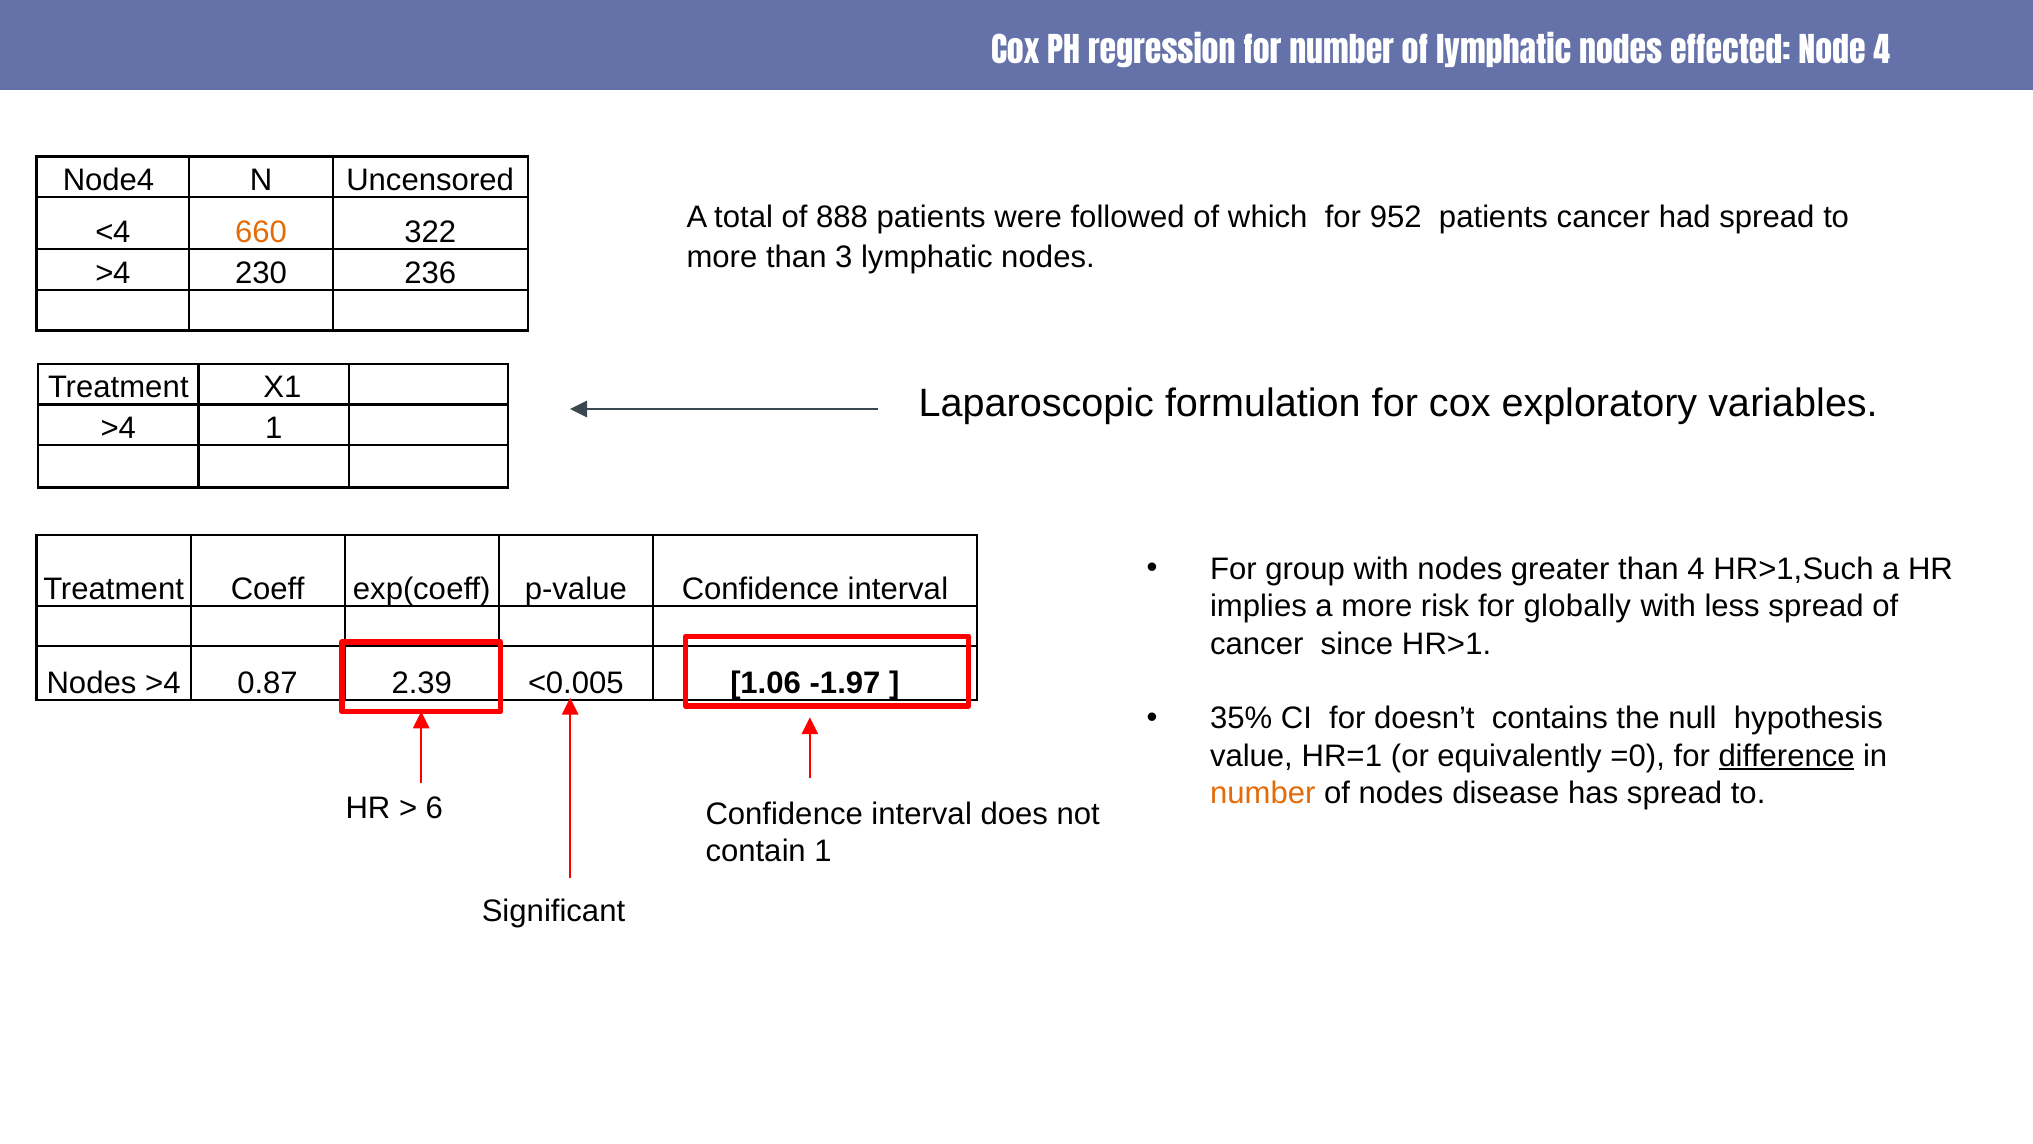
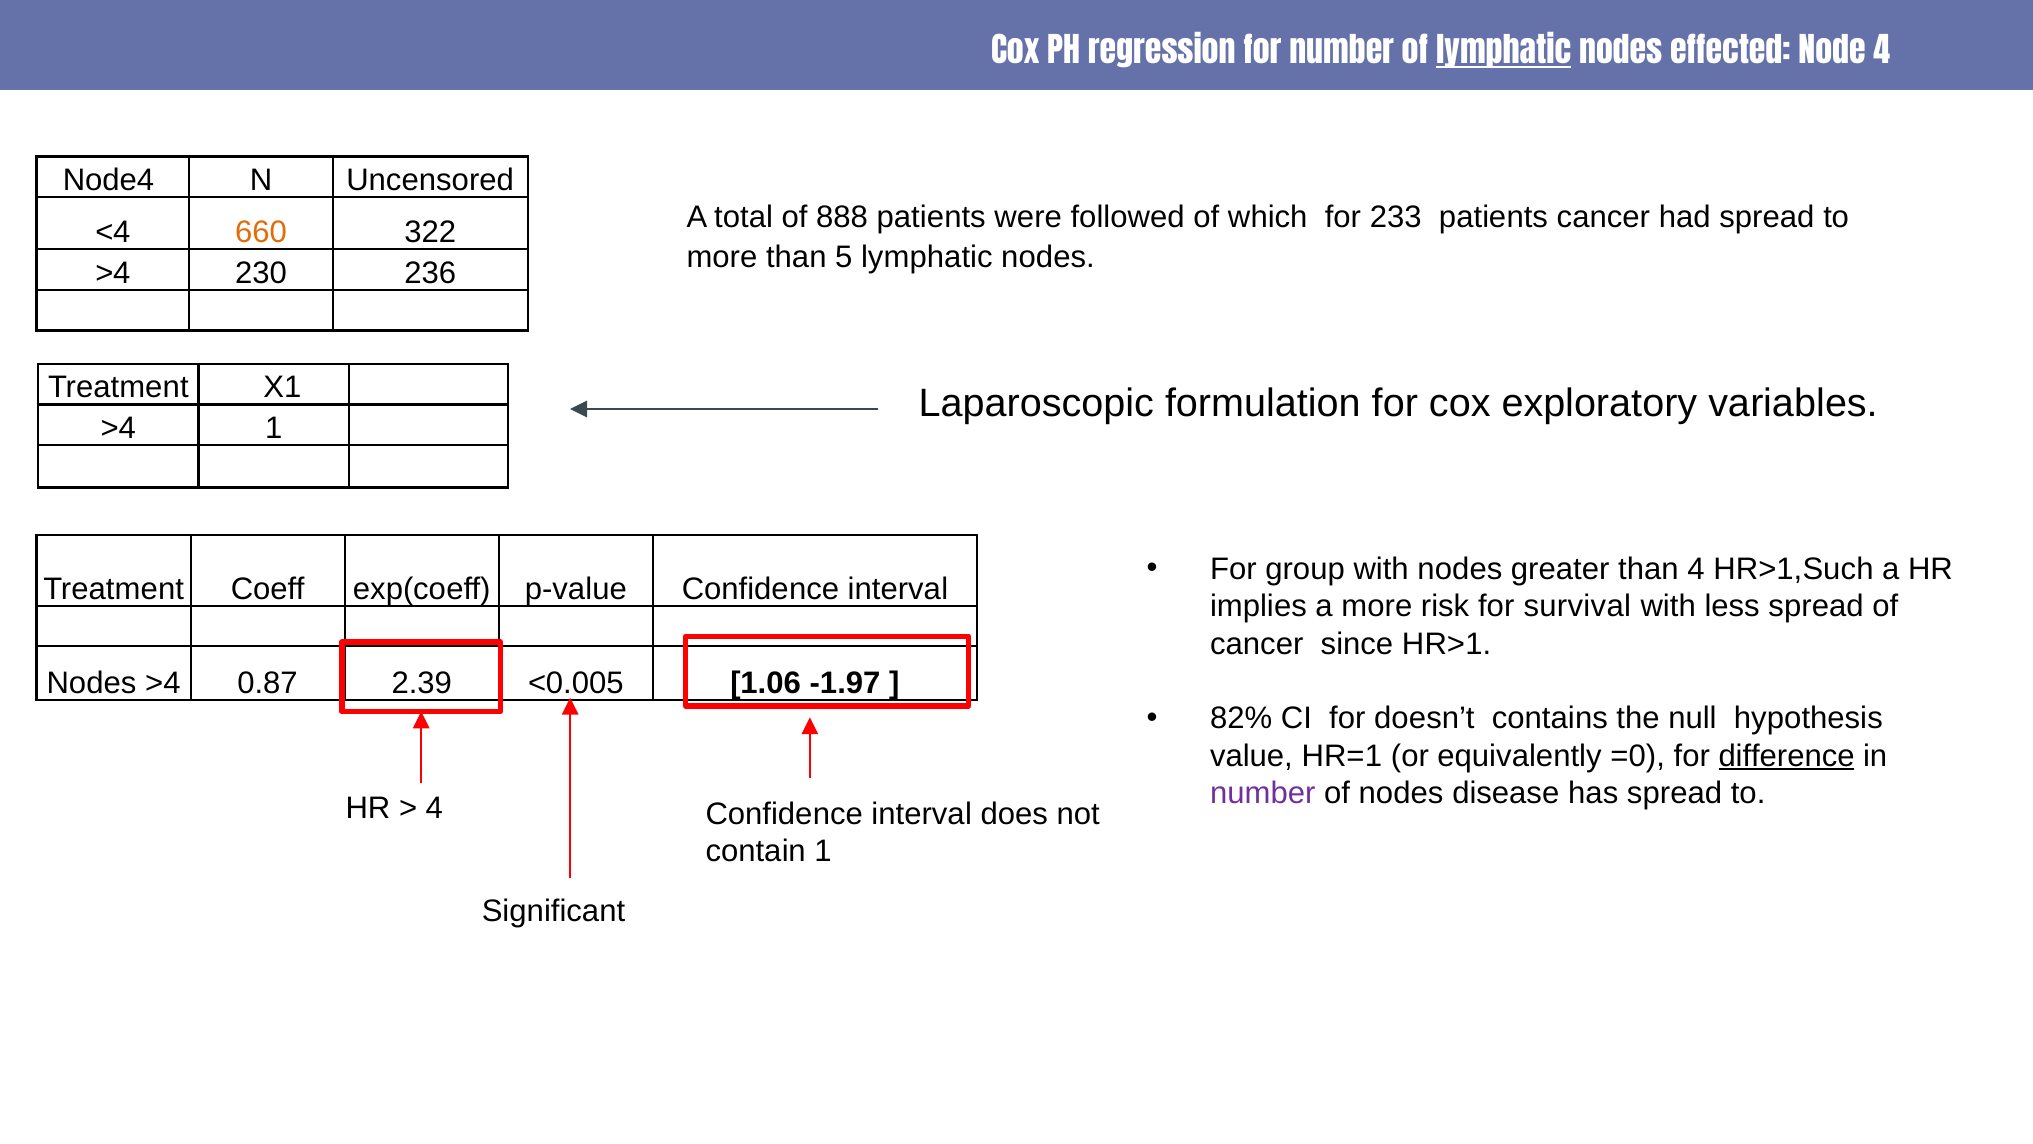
lymphatic underline: none -> present (1504, 52)
952: 952 -> 233 (1396, 218)
3: 3 -> 5 (844, 257)
globally: globally -> survival (1577, 607)
35%: 35% -> 82% (1241, 718)
number colour: orange -> purple (1263, 793)
6: 6 -> 4 (434, 808)
